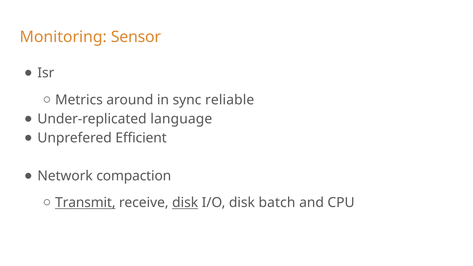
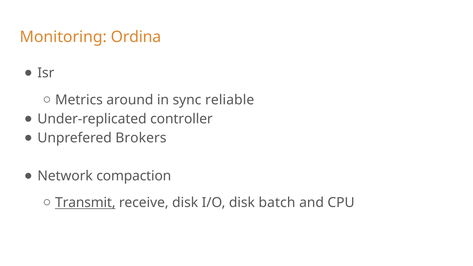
Sensor: Sensor -> Ordina (136, 37)
language: language -> controller (181, 119)
Efficient: Efficient -> Brokers (141, 138)
disk underline: present -> none (185, 203)
